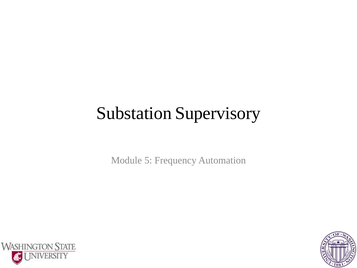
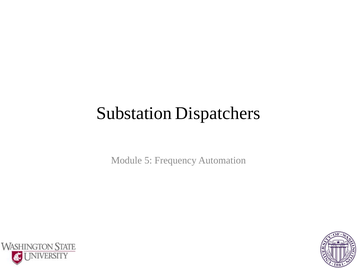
Supervisory: Supervisory -> Dispatchers (218, 113)
